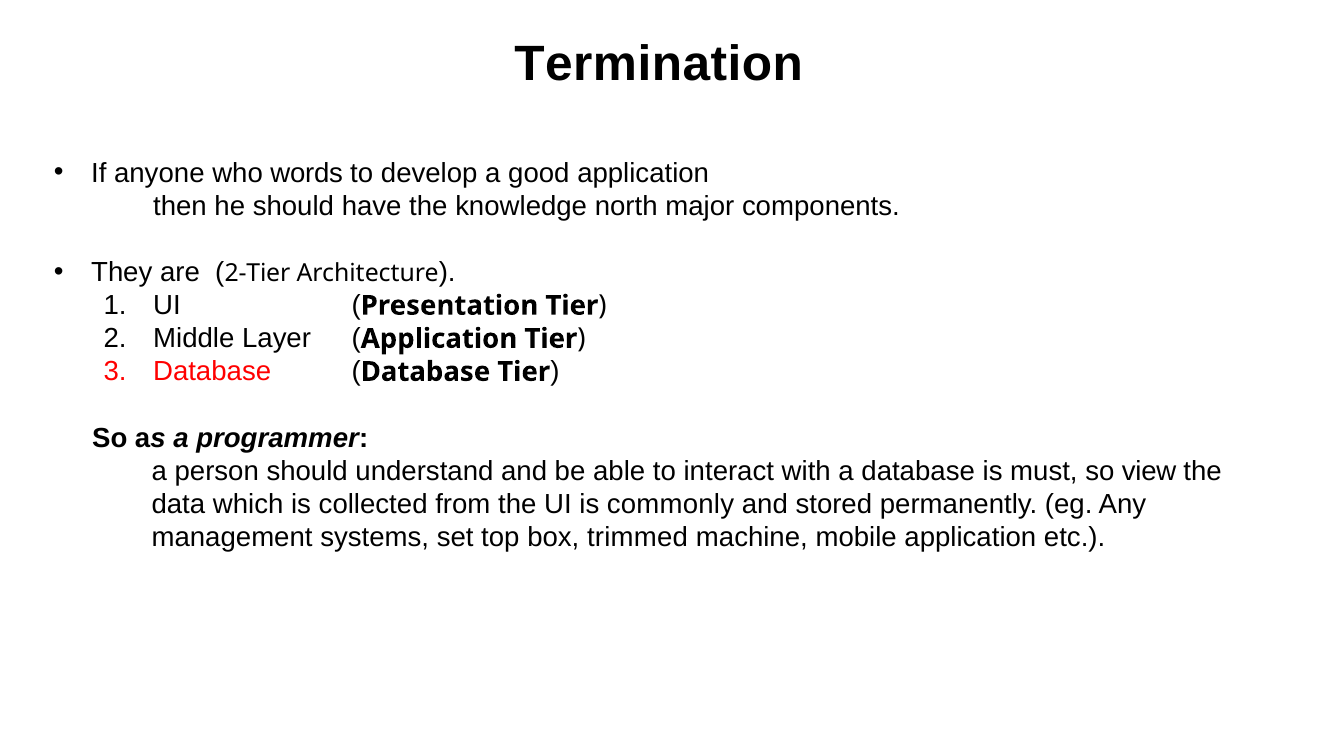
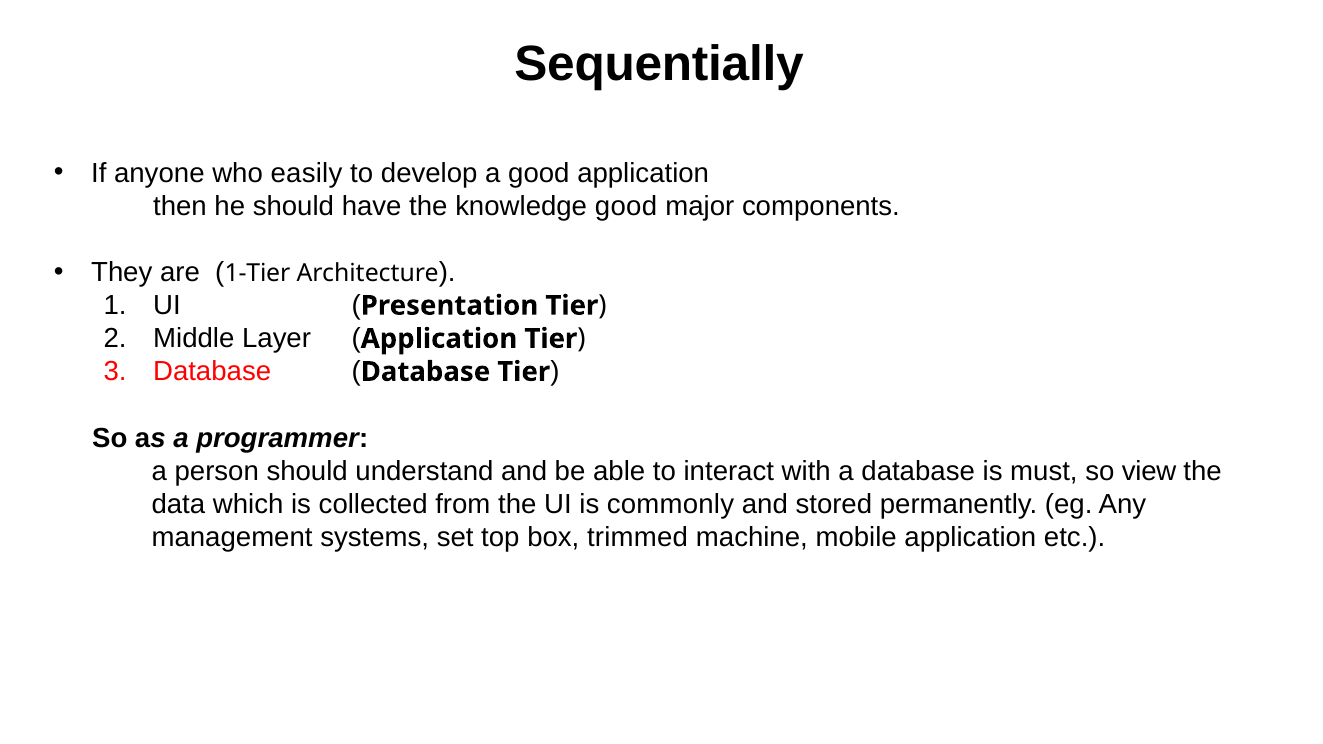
Termination: Termination -> Sequentially (659, 64)
words: words -> easily (306, 173)
knowledge north: north -> good (626, 206)
2-Tier: 2-Tier -> 1-Tier (257, 274)
